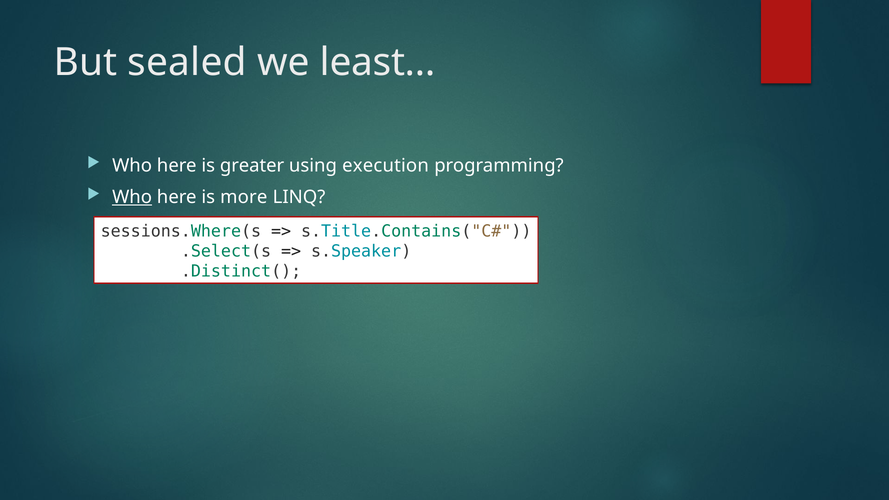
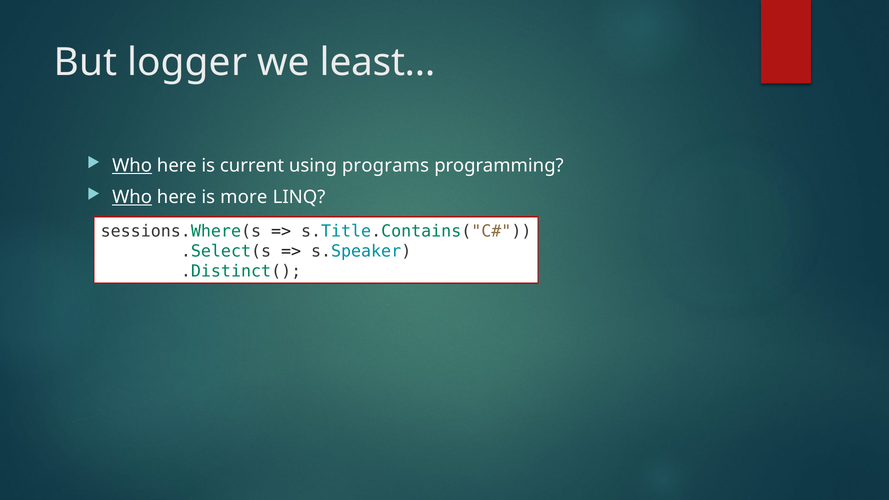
sealed: sealed -> logger (187, 62)
Who underline: none -> present (132, 165)
greater: greater -> current (252, 165)
execution: execution -> programs (385, 165)
